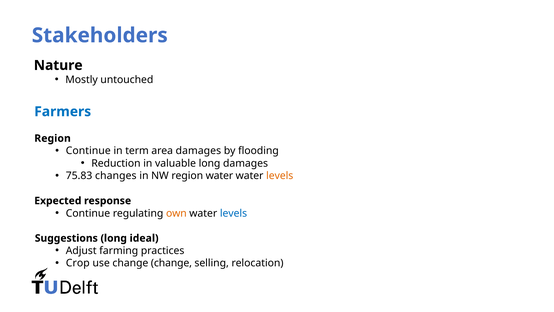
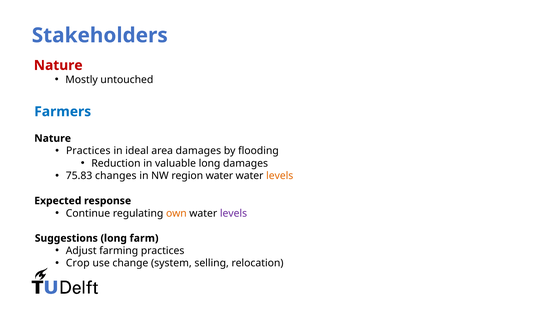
Nature colour: black -> red (58, 65)
Region: Region -> Nature (53, 138)
Continue: Continue -> Practices (88, 151)
term: term -> ideal (137, 151)
levels colour: blue -> purple (233, 213)
ideal: ideal -> farm (144, 238)
change change: change -> system (171, 263)
